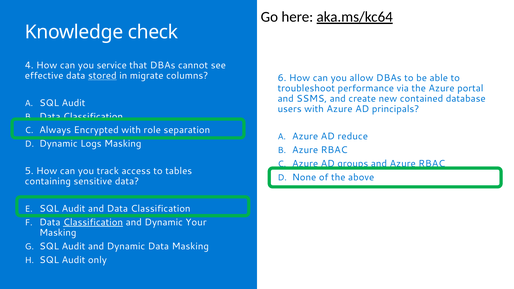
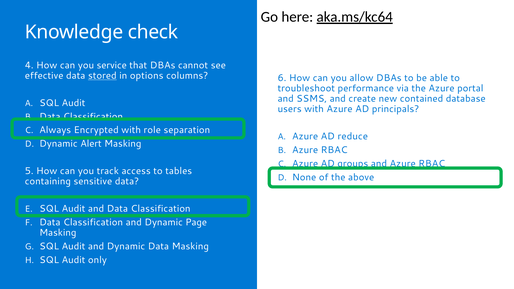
migrate: migrate -> options (147, 76)
Logs: Logs -> Alert (91, 144)
Classification underline: present -> none (93, 222)
Your: Your -> Page (196, 222)
